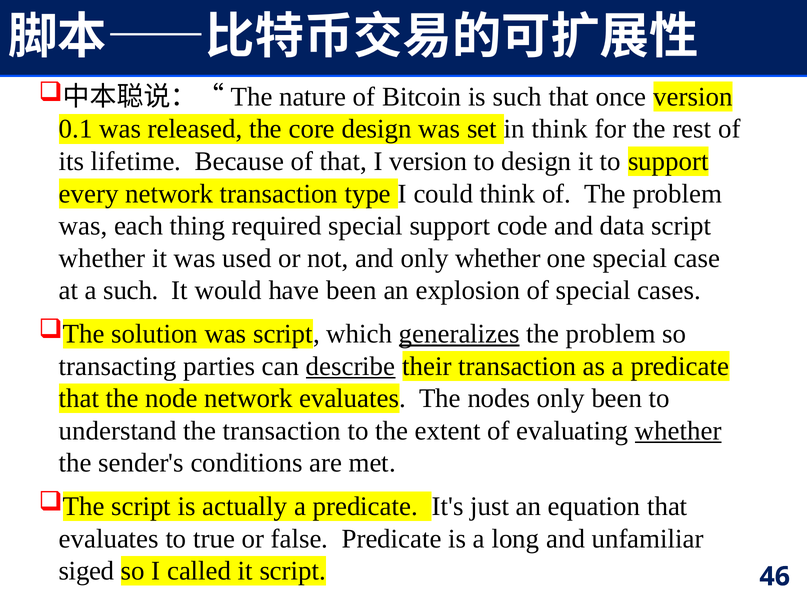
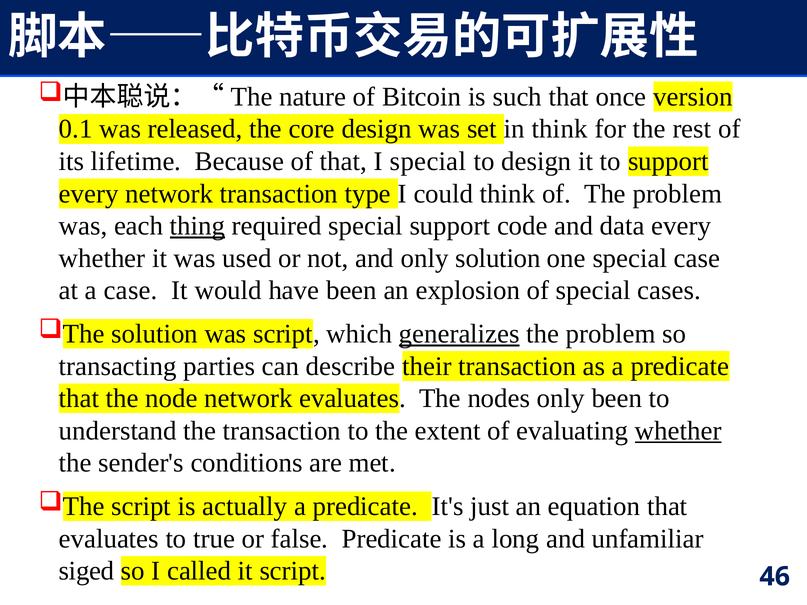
I version: version -> special (428, 161)
thing underline: none -> present (198, 226)
data script: script -> every (681, 226)
only whether: whether -> solution (498, 258)
a such: such -> case (131, 291)
describe underline: present -> none (351, 366)
